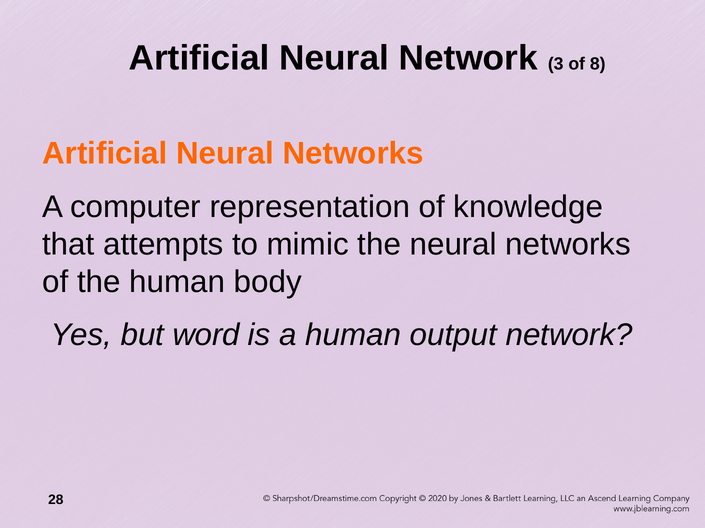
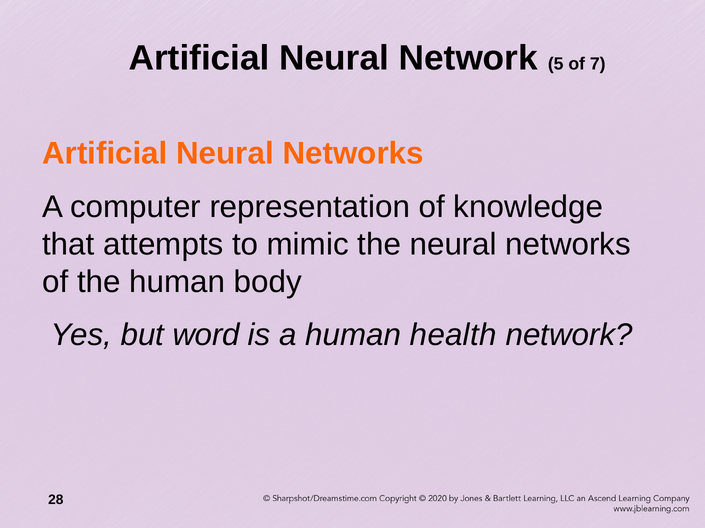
3: 3 -> 5 (556, 64)
8: 8 -> 7 (598, 64)
output: output -> health (453, 336)
